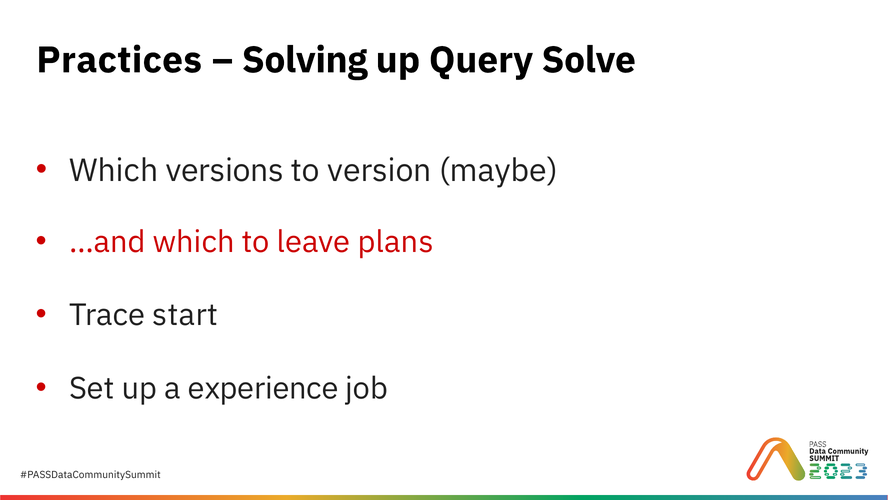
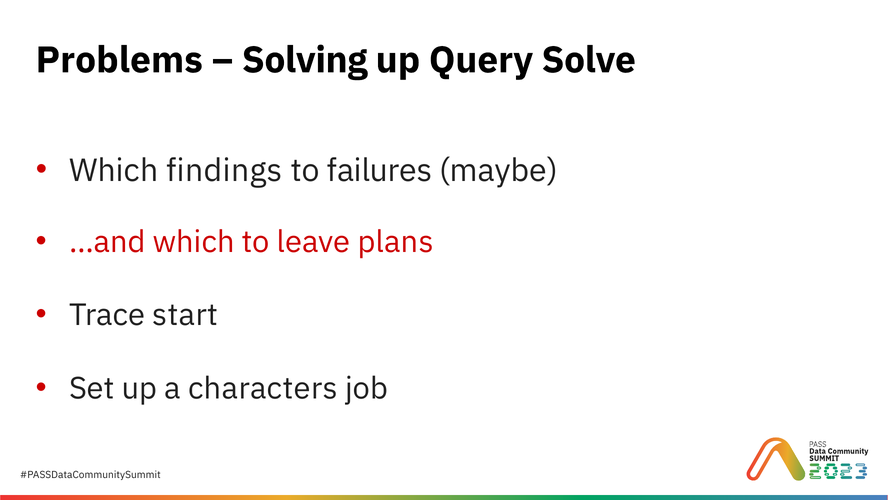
Practices: Practices -> Problems (119, 60)
versions: versions -> findings (224, 170)
version: version -> failures (380, 170)
experience: experience -> characters (263, 388)
